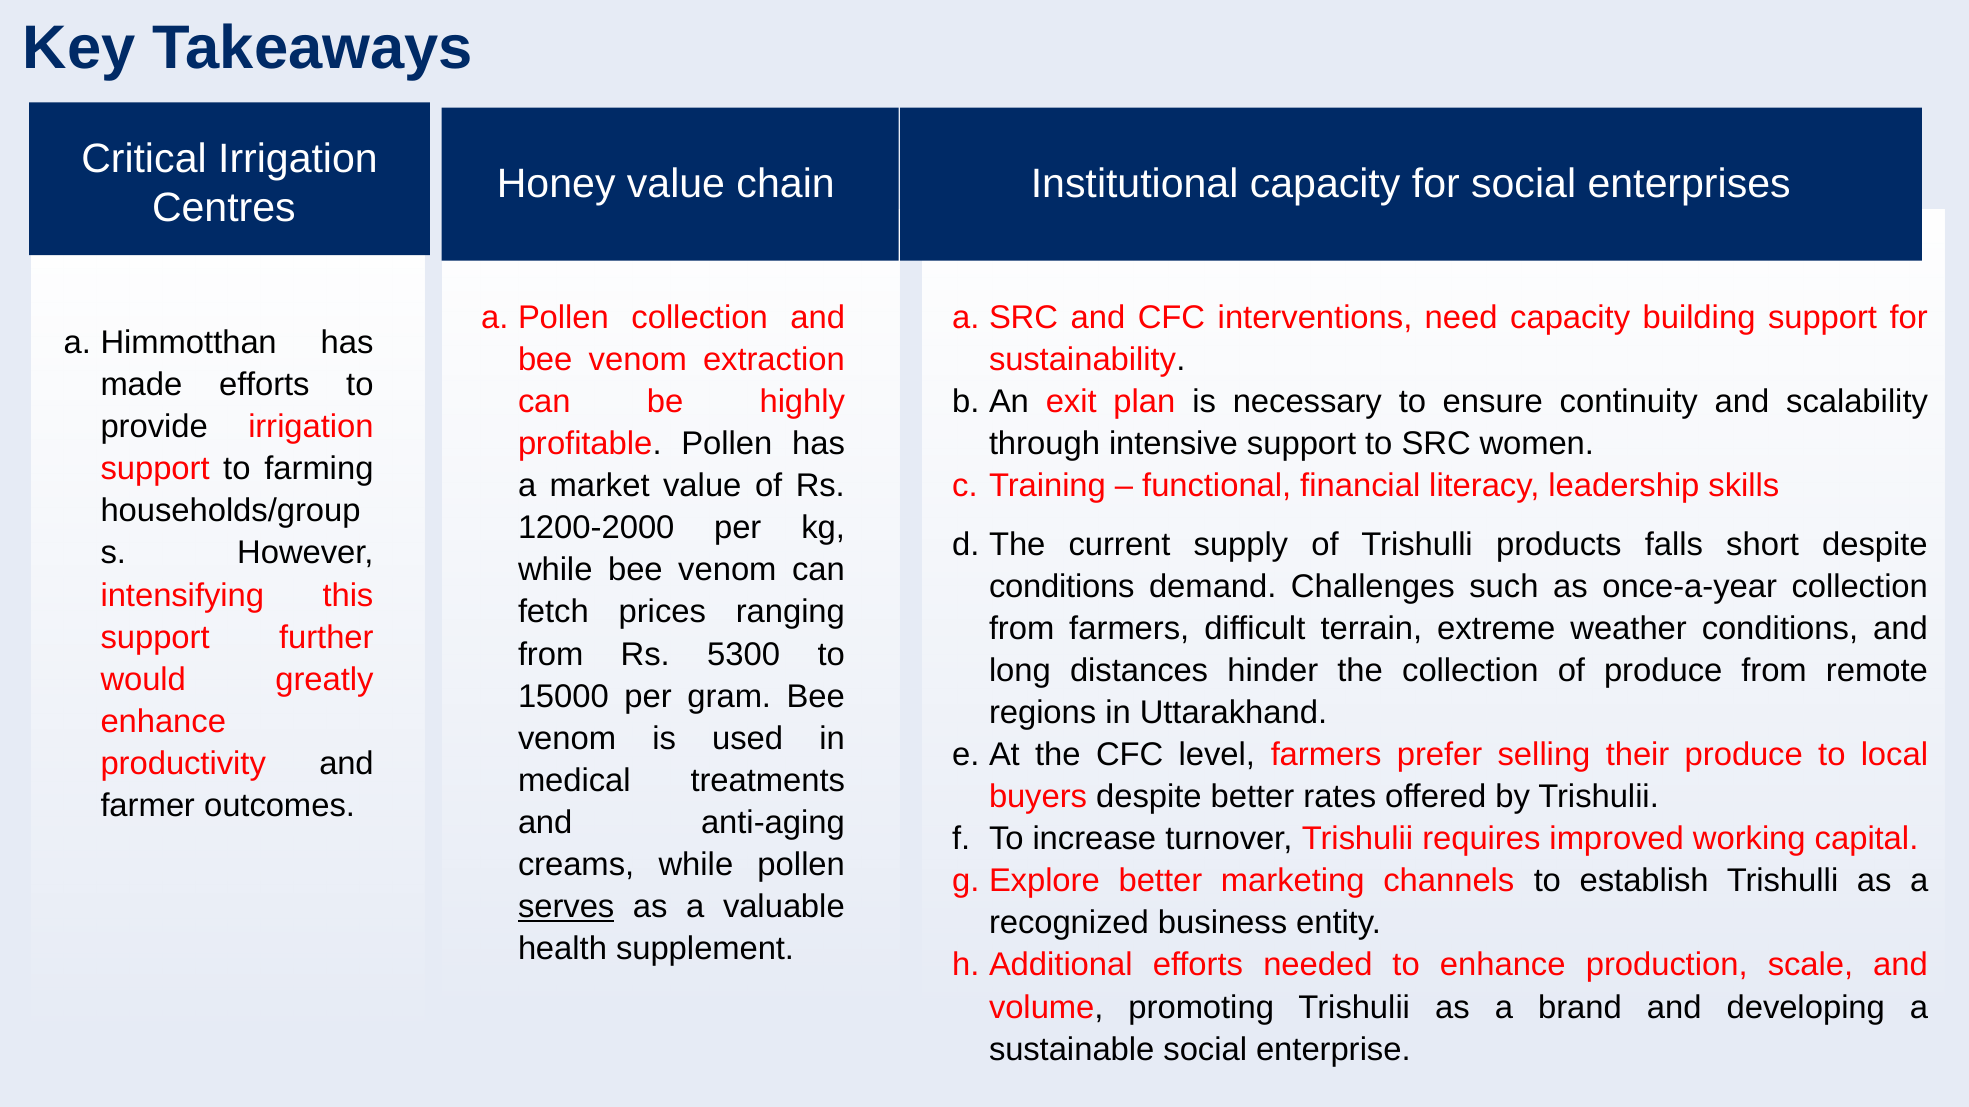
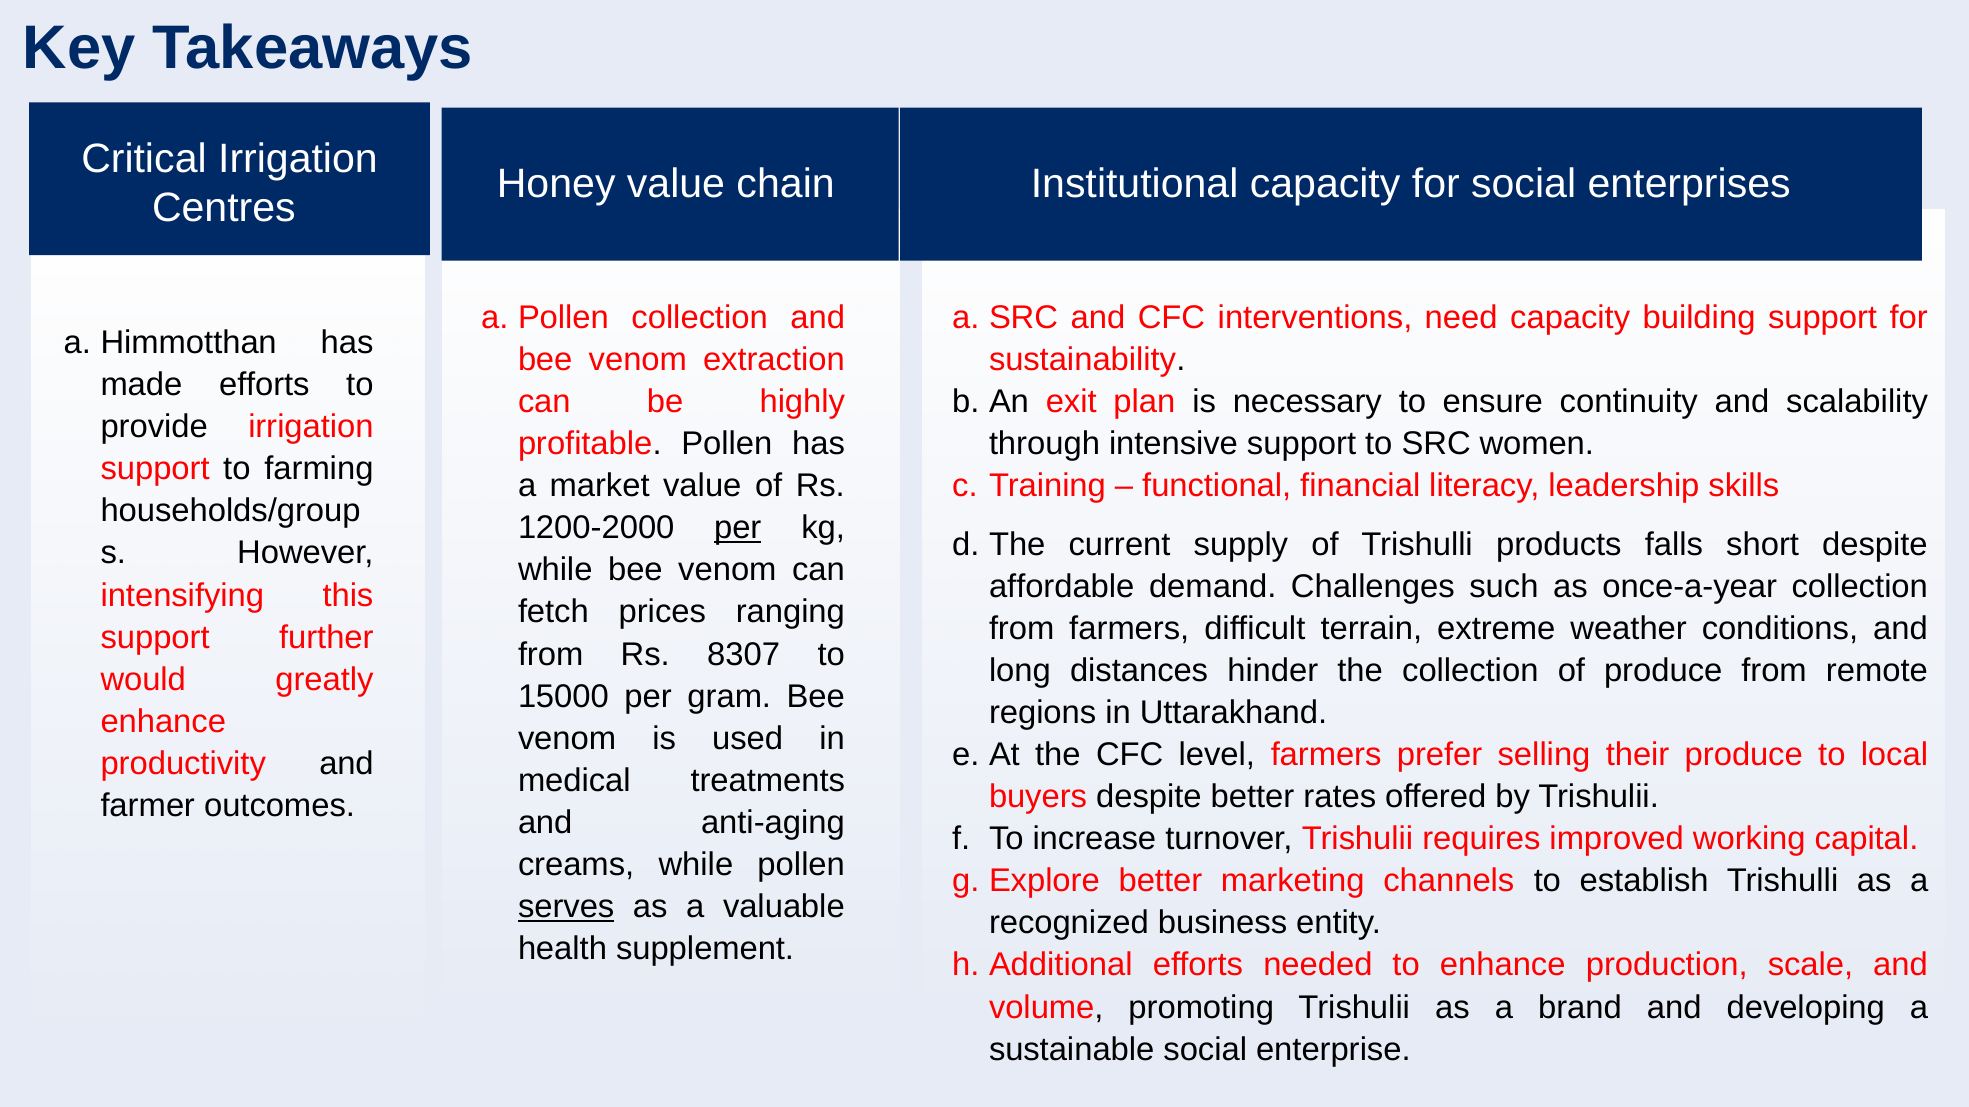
per underline: none -> present (738, 528)
conditions: conditions -> affordable (1062, 587)
5300: 5300 -> 8307 (744, 655)
